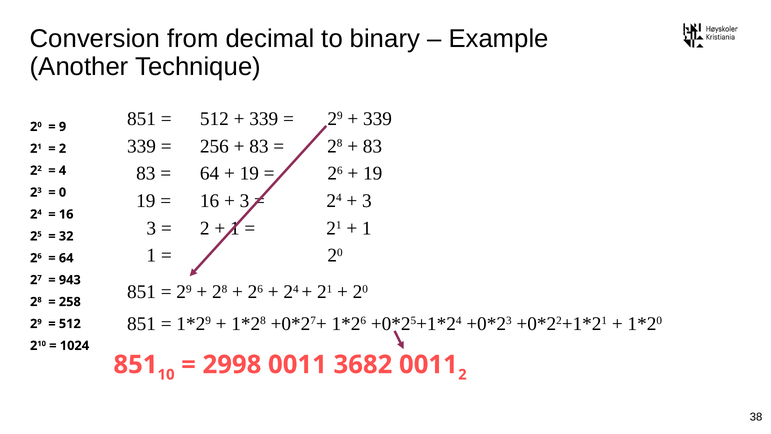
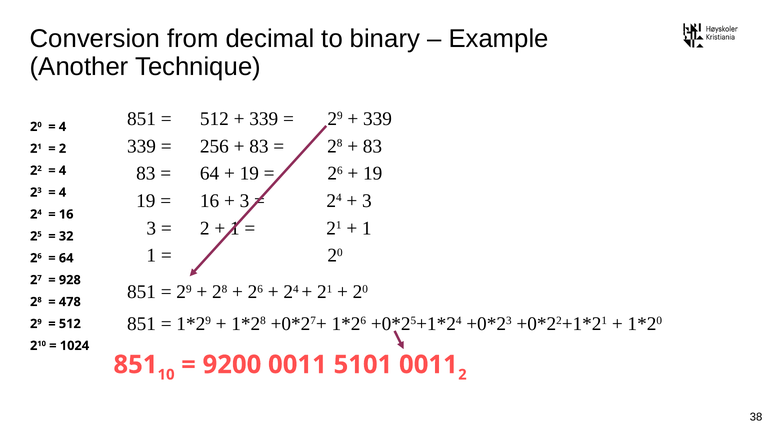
9: 9 -> 4 (63, 127)
0: 0 -> 4 (63, 192)
943: 943 -> 928 (70, 280)
258: 258 -> 478 (70, 302)
2998: 2998 -> 9200 (232, 364)
3682: 3682 -> 5101 (363, 364)
